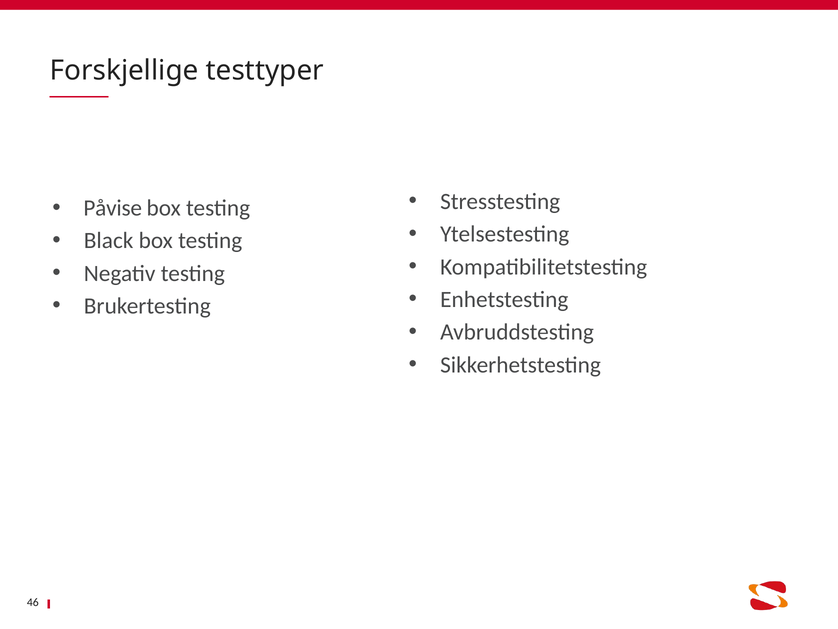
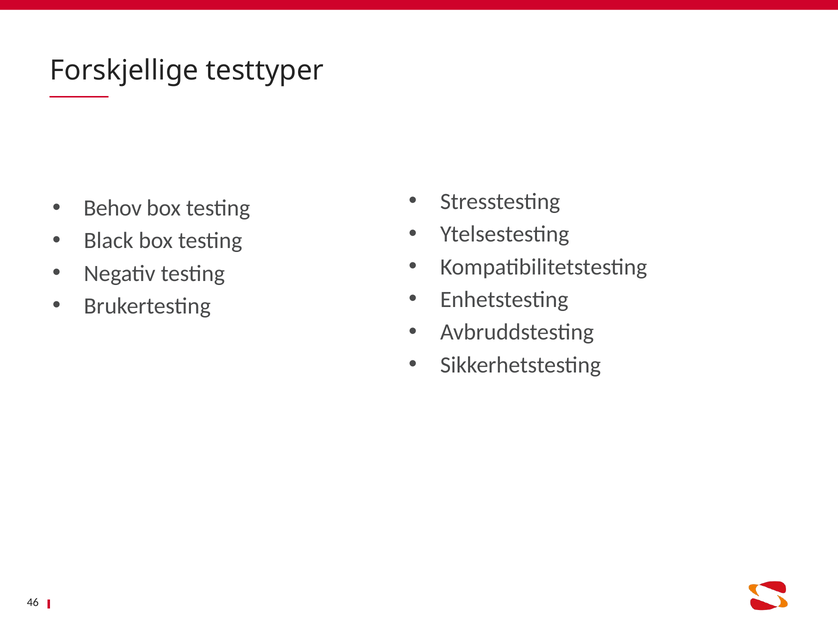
Påvise: Påvise -> Behov (113, 208)
